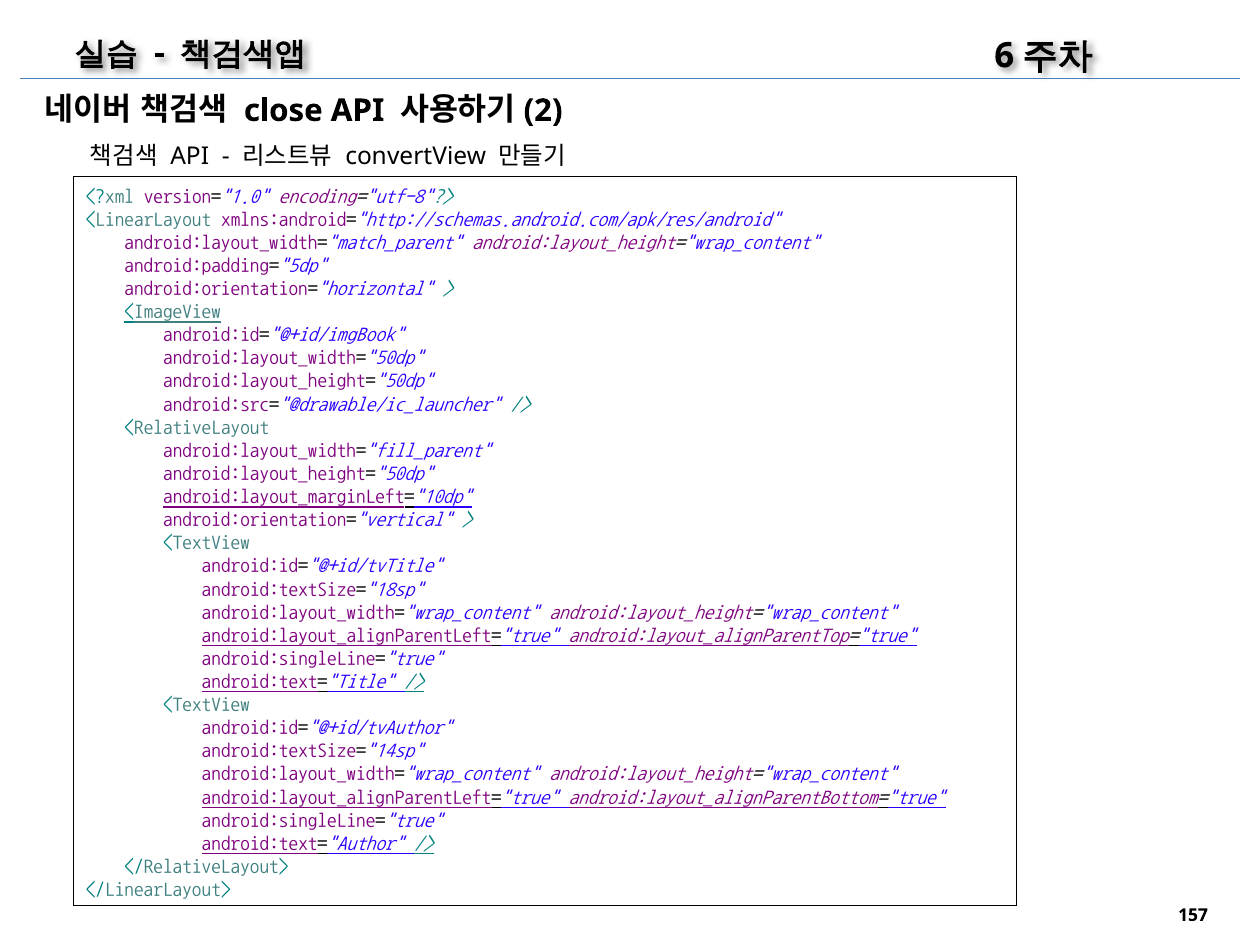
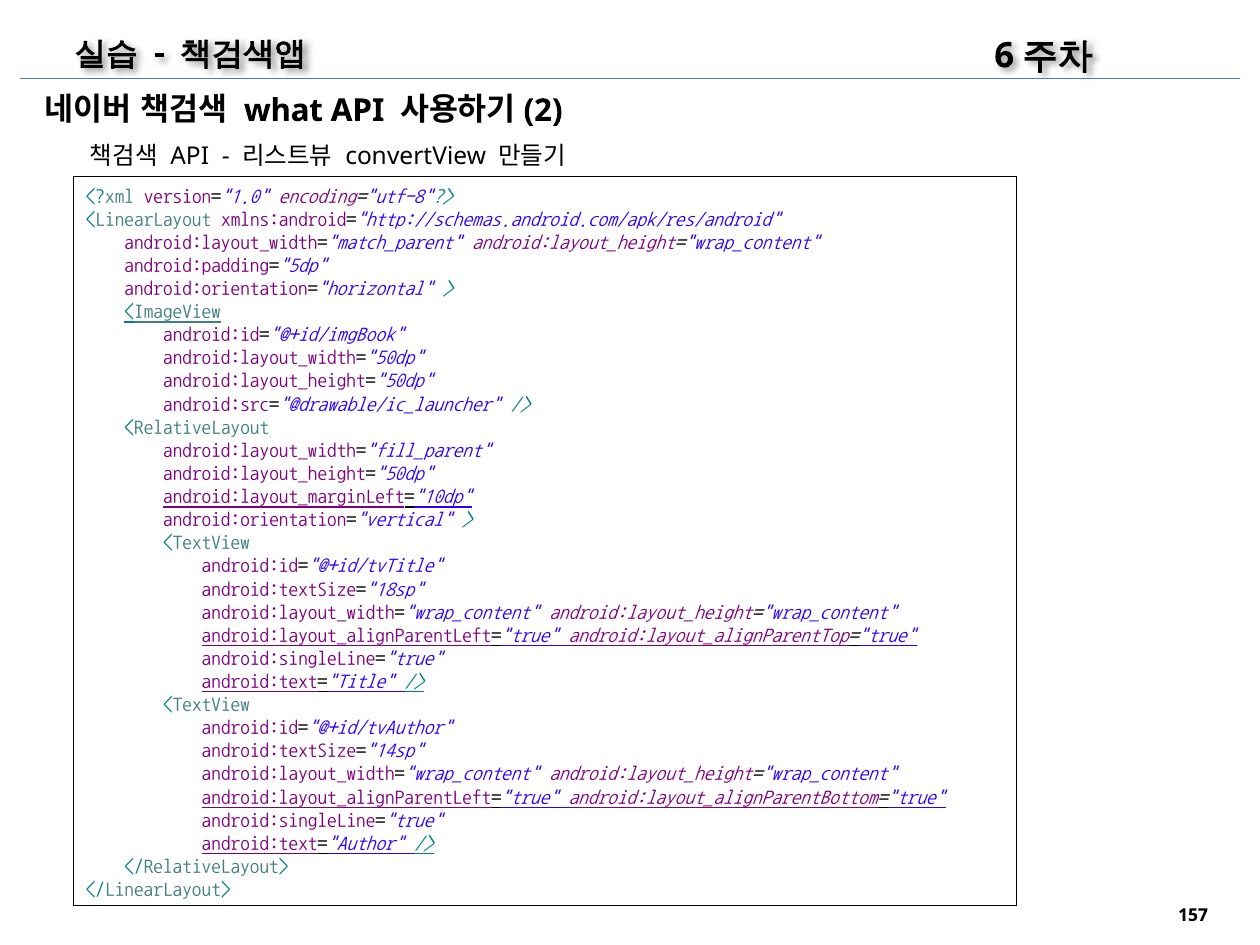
close: close -> what (283, 111)
